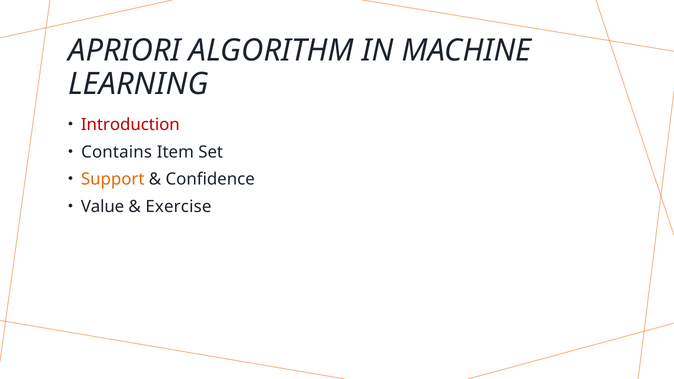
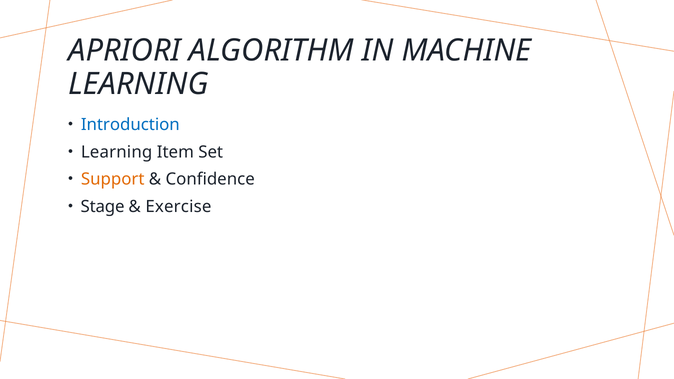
Introduction colour: red -> blue (130, 125)
Contains: Contains -> Learning (117, 152)
Value: Value -> Stage (103, 207)
